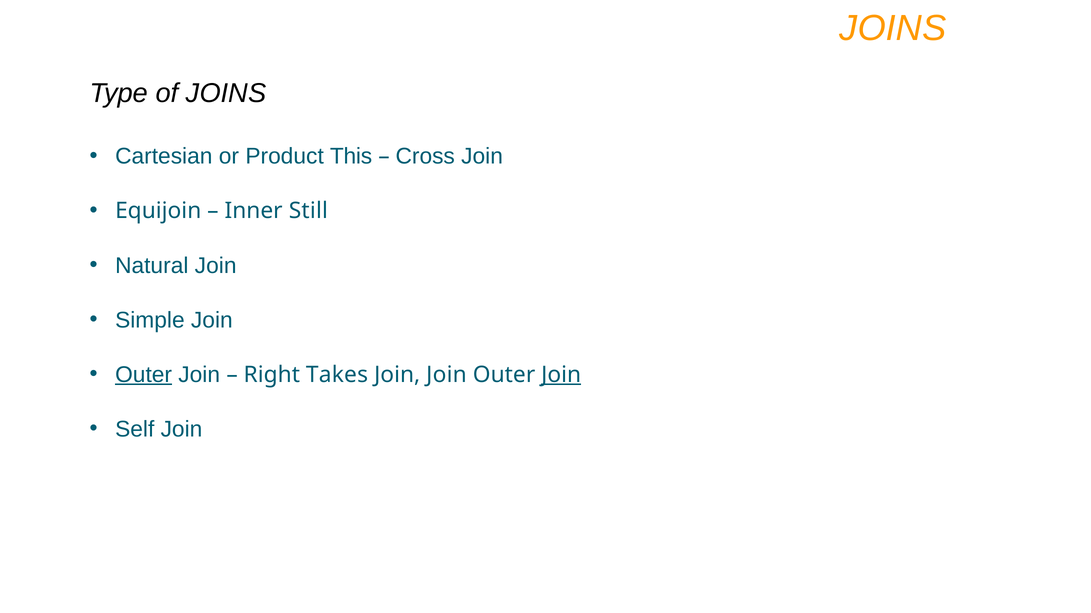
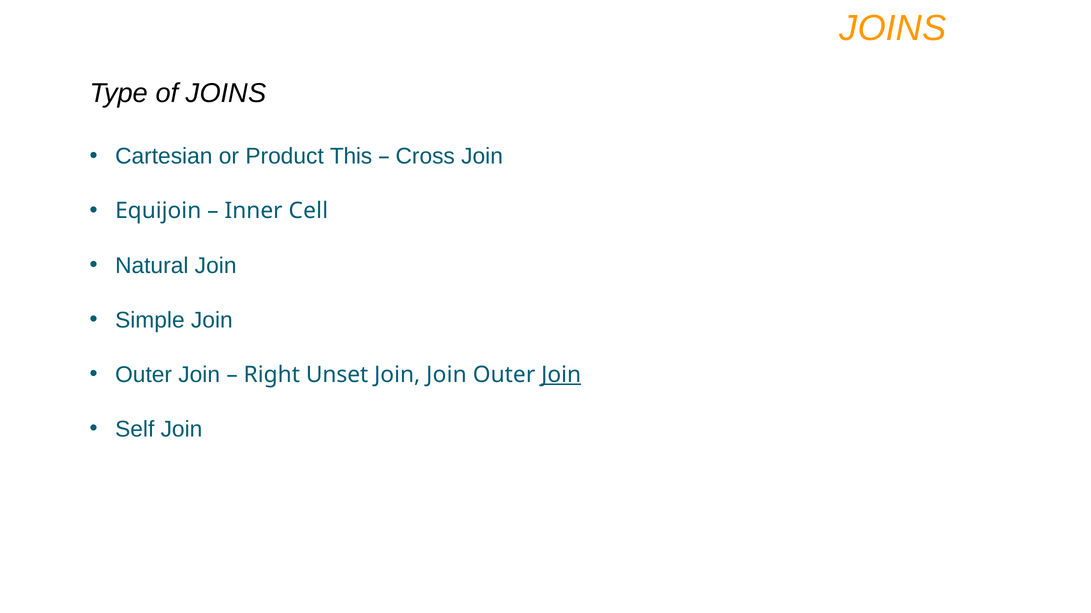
Still: Still -> Cell (308, 211)
Outer underline: present -> none (144, 375)
Takes: Takes -> Unset (337, 375)
